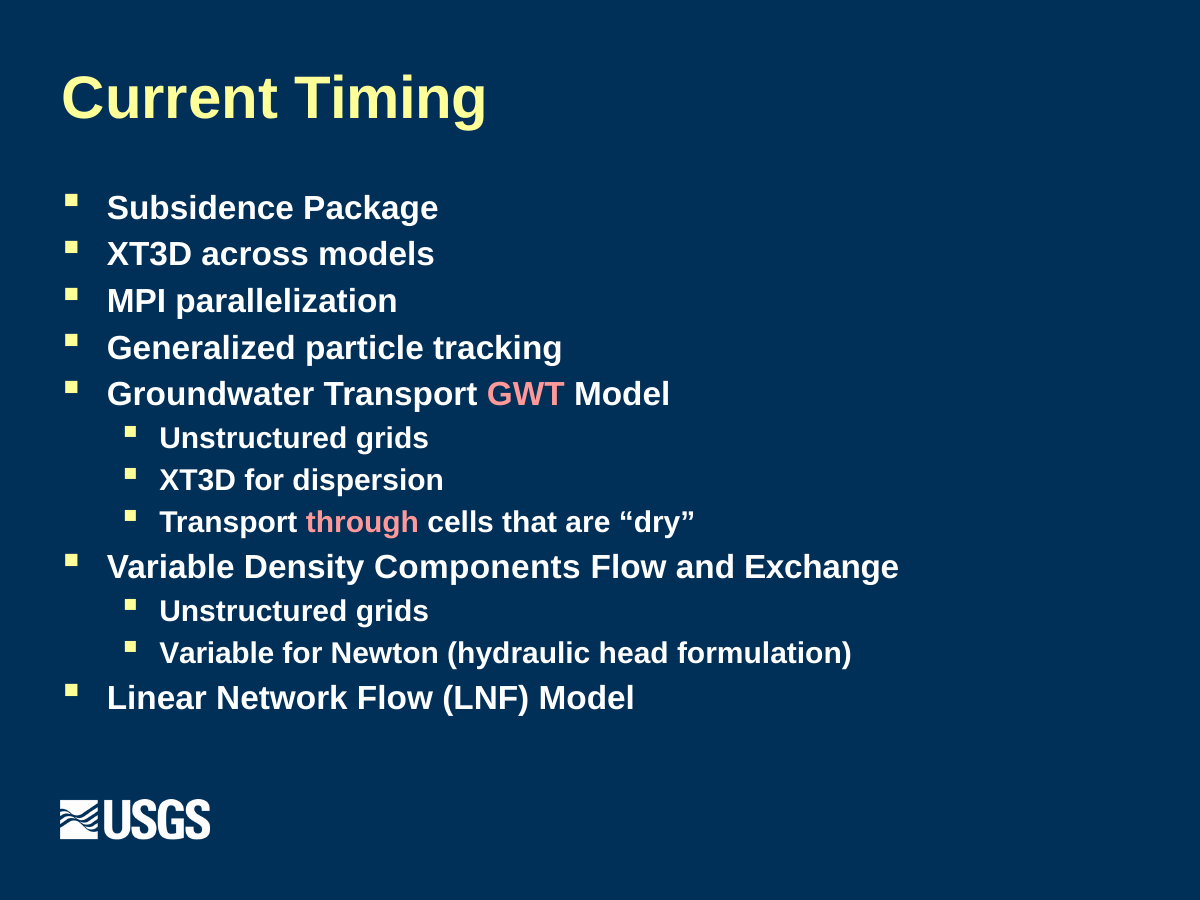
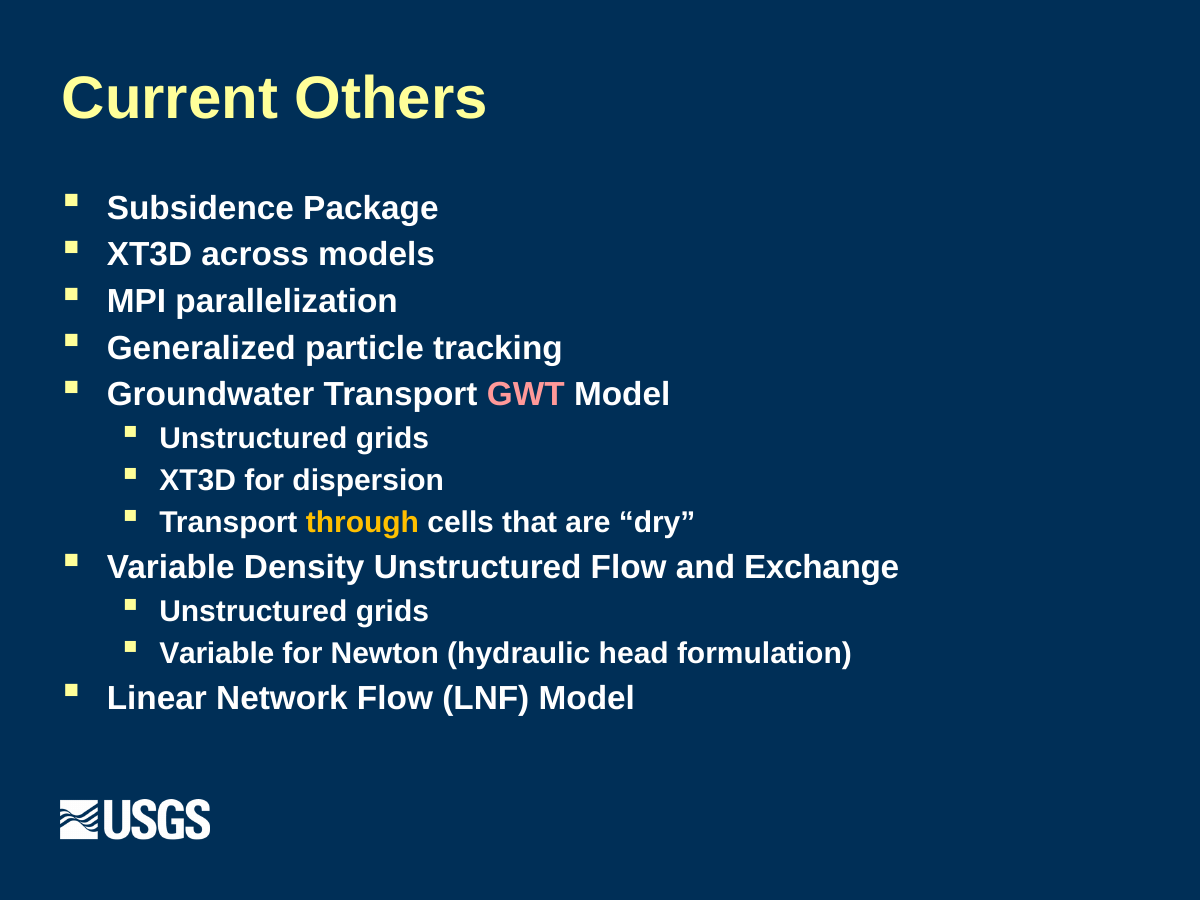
Timing: Timing -> Others (391, 99)
through colour: pink -> yellow (362, 523)
Density Components: Components -> Unstructured (478, 568)
